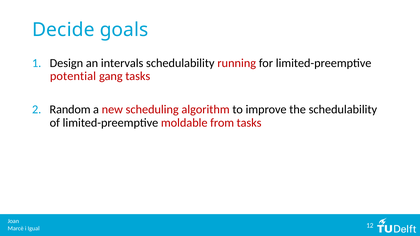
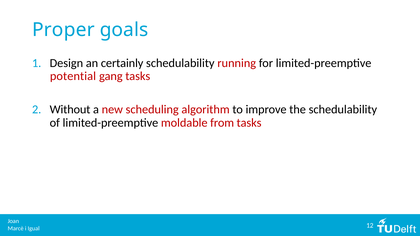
Decide: Decide -> Proper (63, 30)
intervals: intervals -> certainly (122, 63)
Random: Random -> Without (70, 110)
